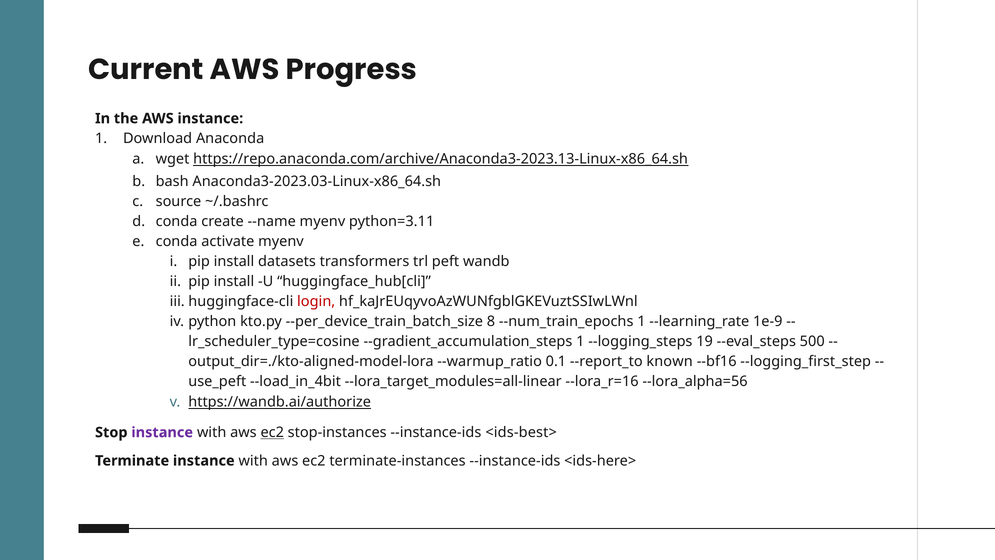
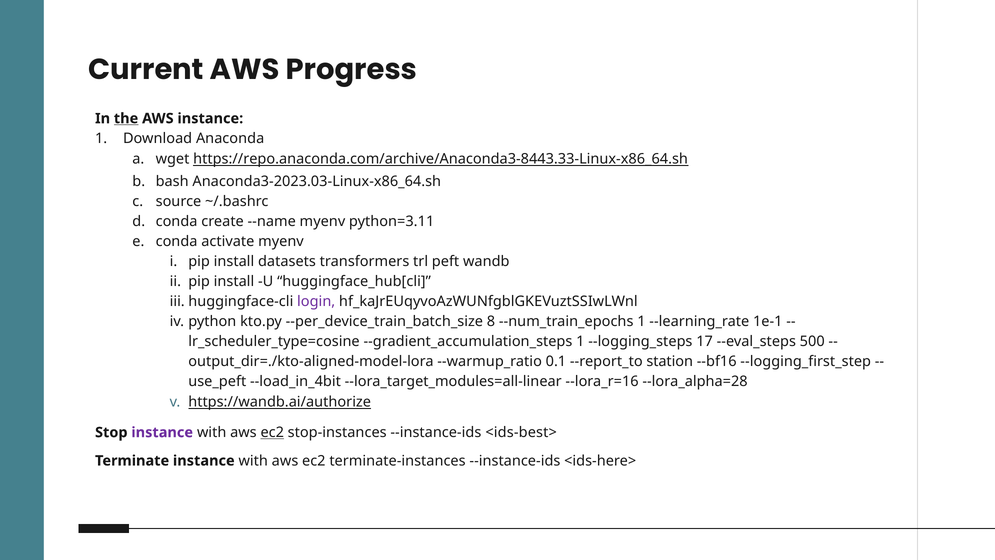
the underline: none -> present (126, 118)
https://repo.anaconda.com/archive/Anaconda3-2023.13-Linux-x86_64.sh: https://repo.anaconda.com/archive/Anaconda3-2023.13-Linux-x86_64.sh -> https://repo.anaconda.com/archive/Anaconda3-8443.33-Linux-x86_64.sh (441, 159)
login colour: red -> purple (316, 301)
1e-9: 1e-9 -> 1e-1 (768, 321)
19: 19 -> 17 (705, 341)
known: known -> station (670, 361)
--lora_alpha=56: --lora_alpha=56 -> --lora_alpha=28 (695, 381)
